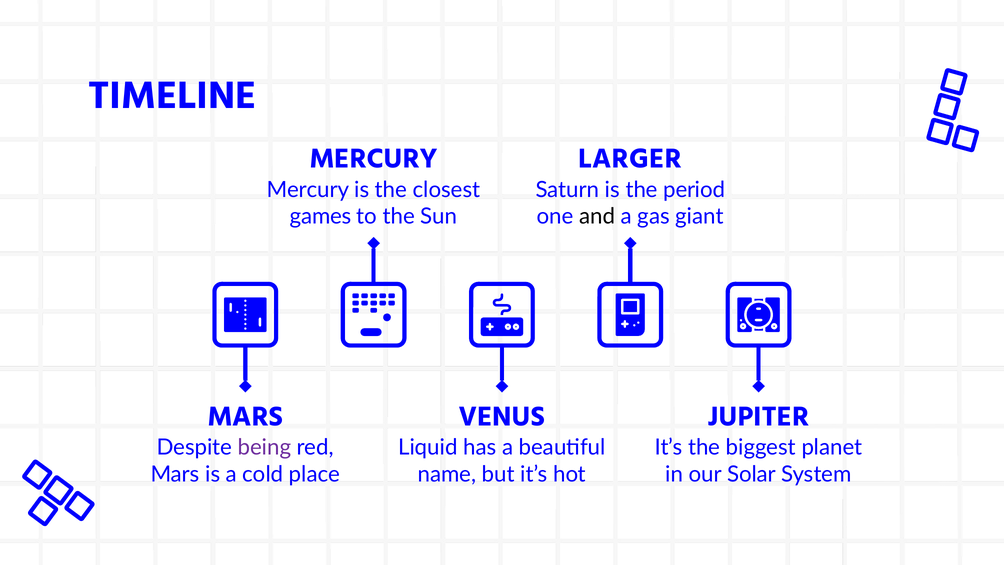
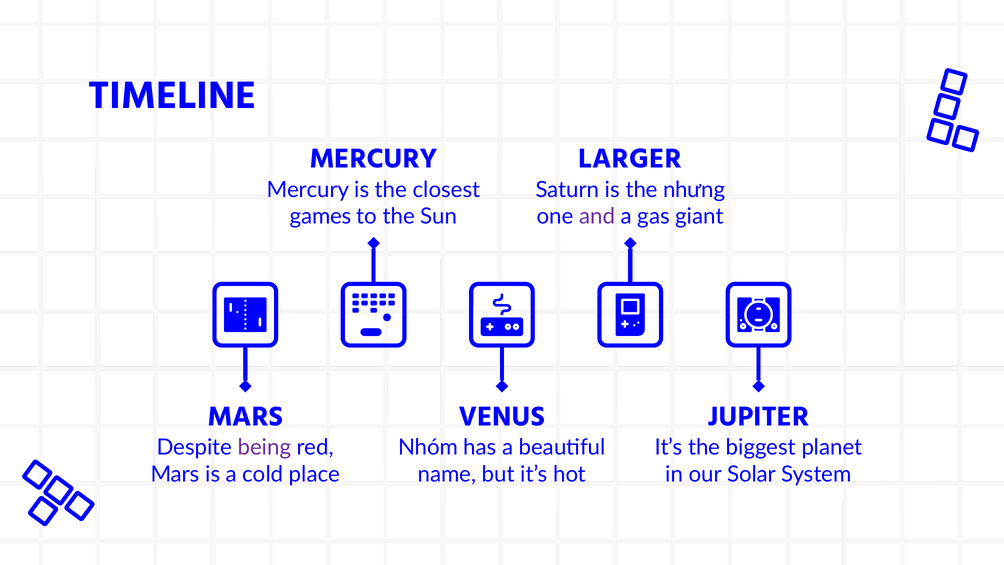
period: period -> nhưng (694, 190)
and colour: black -> purple (597, 216)
Liquid: Liquid -> Nhóm (428, 447)
